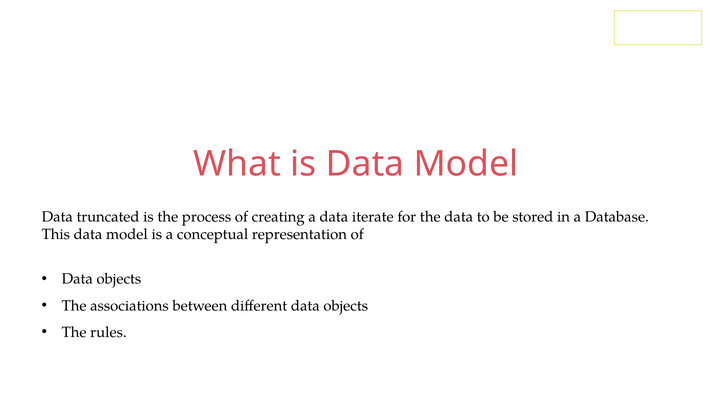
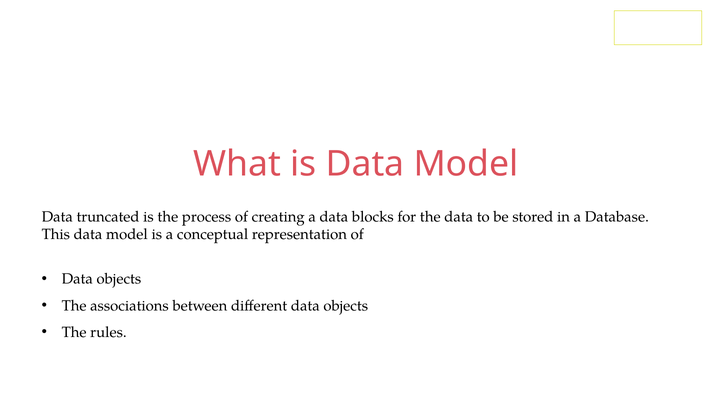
iterate: iterate -> blocks (373, 217)
